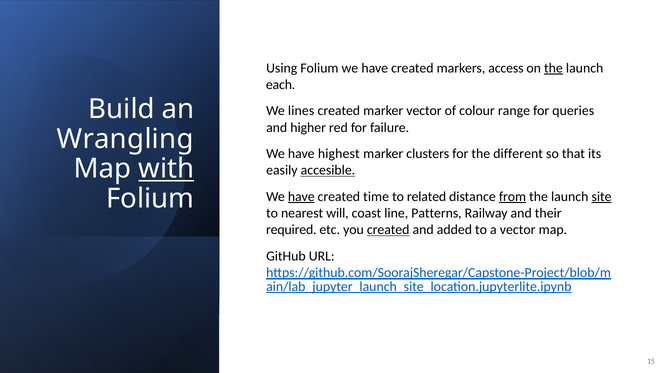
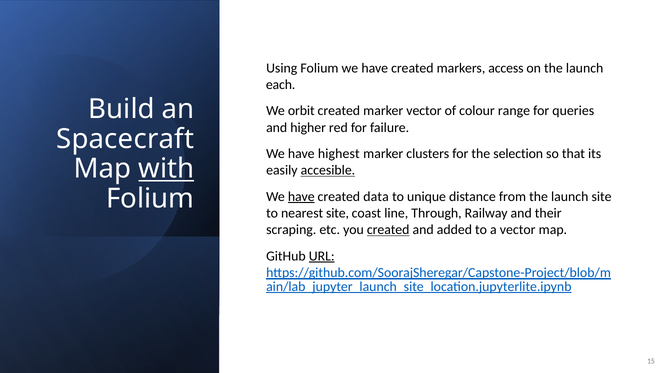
the underline: present -> none (553, 68)
lines: lines -> orbit (301, 111)
Wrangling: Wrangling -> Spacecraft (125, 139)
different: different -> selection (518, 153)
time: time -> data (376, 196)
related: related -> unique (427, 196)
from underline: present -> none (512, 196)
site underline: present -> none (602, 196)
nearest will: will -> site (338, 213)
Patterns: Patterns -> Through (436, 213)
required: required -> scraping (291, 229)
URL underline: none -> present (322, 256)
